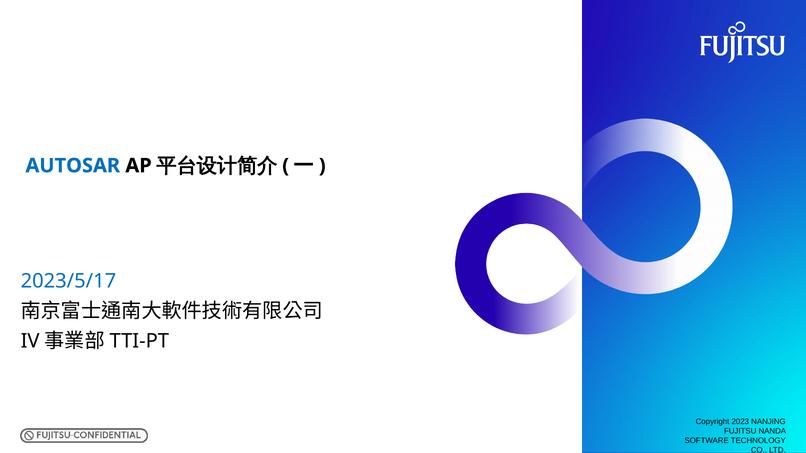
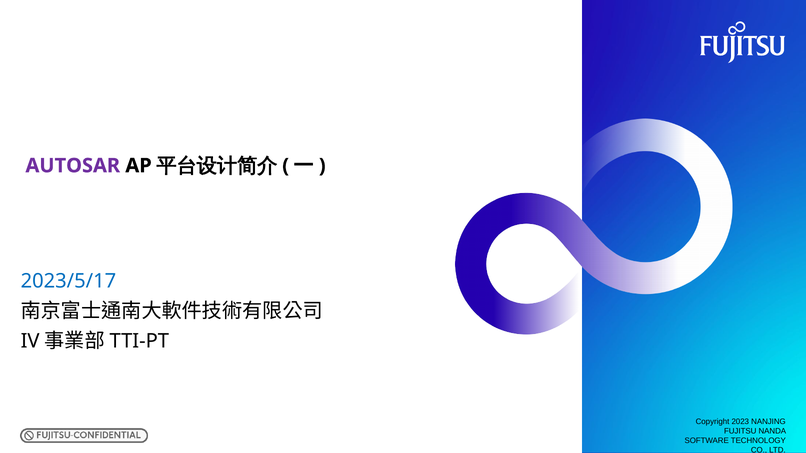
AUTOSAR colour: blue -> purple (73, 166)
